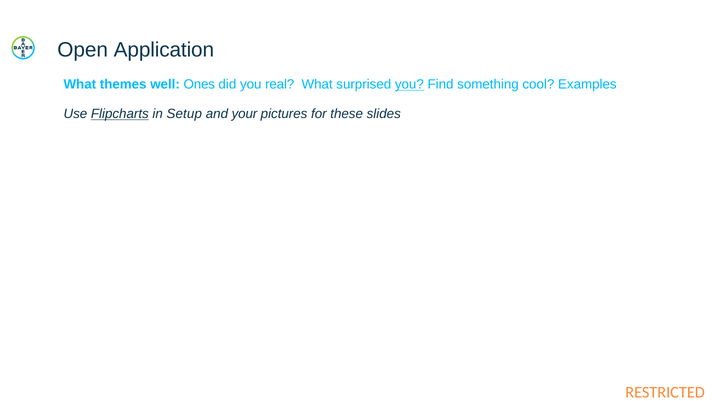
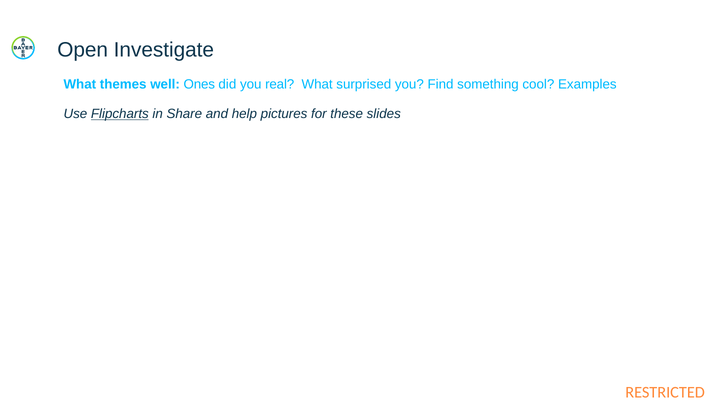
Application: Application -> Investigate (164, 50)
you underline: present -> none (409, 84)
Setup: Setup -> Share (184, 114)
your: your -> help (244, 114)
